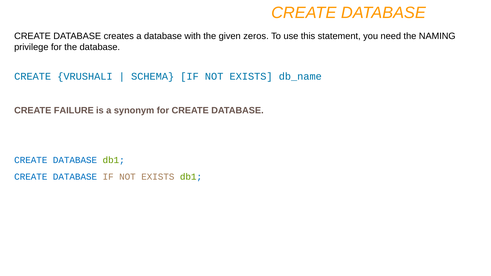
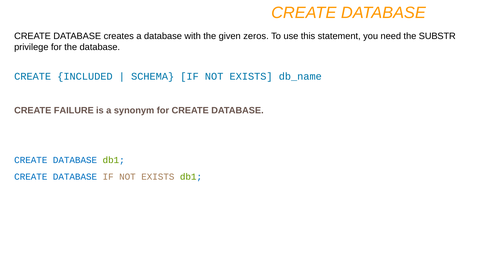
NAMING: NAMING -> SUBSTR (437, 36)
VRUSHALI: VRUSHALI -> INCLUDED (85, 76)
